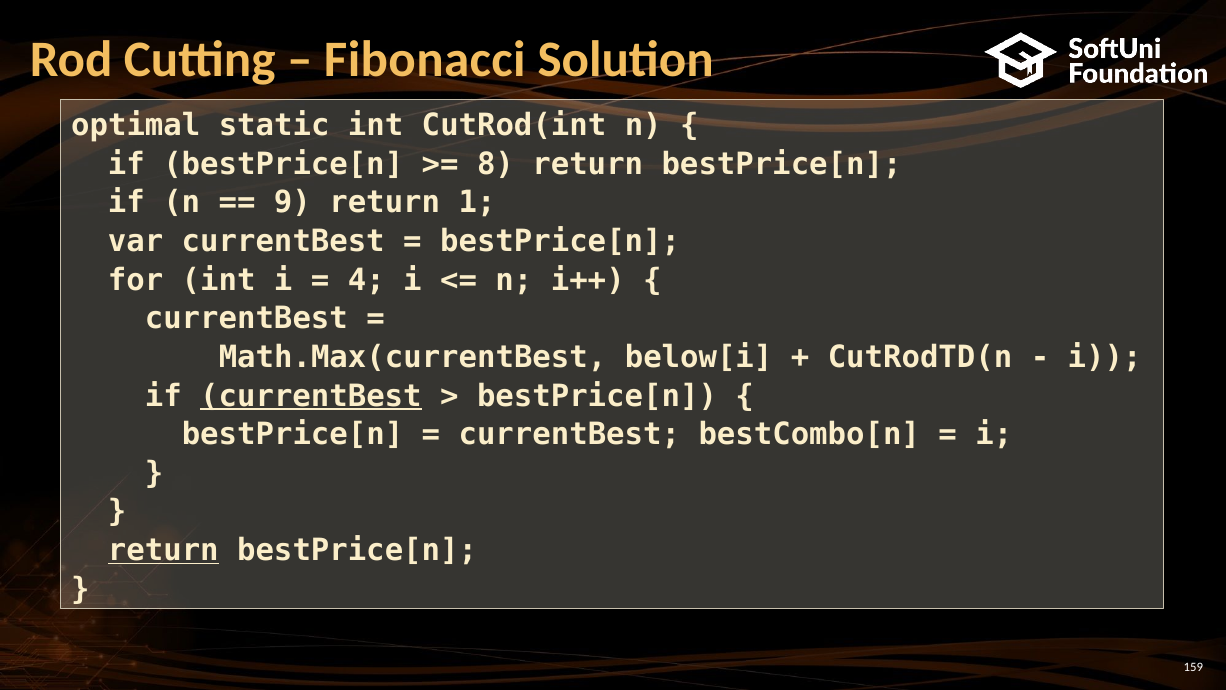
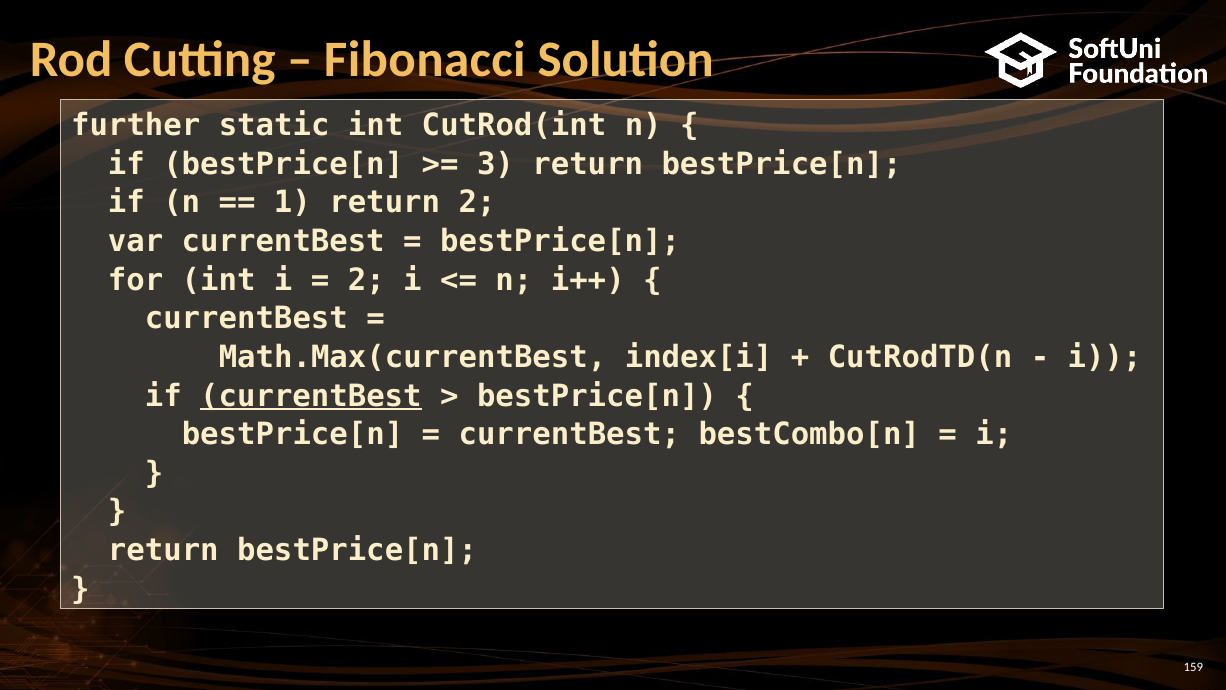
optimal: optimal -> further (136, 126)
8: 8 -> 3 (496, 164)
9: 9 -> 1 (292, 203)
return 1: 1 -> 2 (477, 203)
4: 4 -> 2 (366, 280)
below[i: below[i -> index[i (699, 357)
return underline: present -> none (163, 550)
